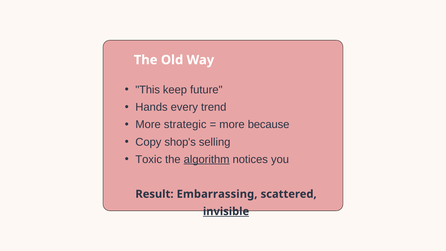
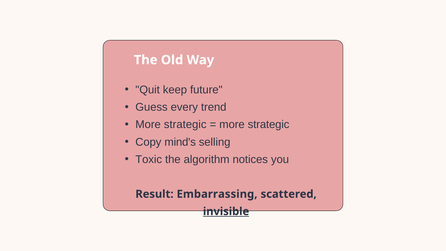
This: This -> Quit (148, 90)
Hands: Hands -> Guess (152, 107)
because: because -> strategic (269, 125)
shop's: shop's -> mind's (180, 142)
algorithm underline: present -> none (207, 159)
